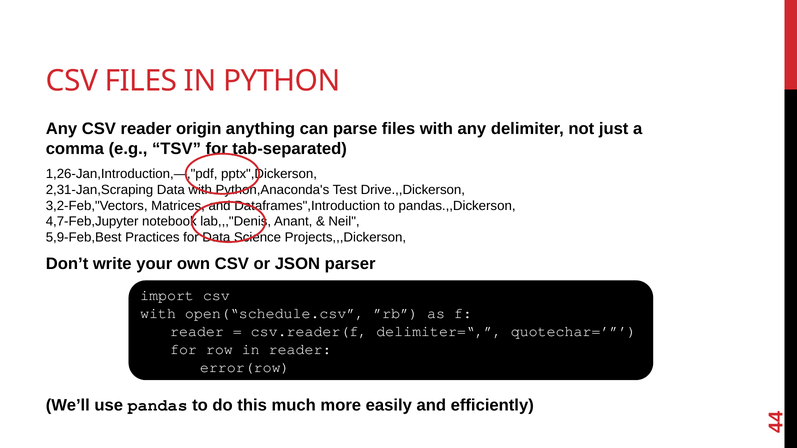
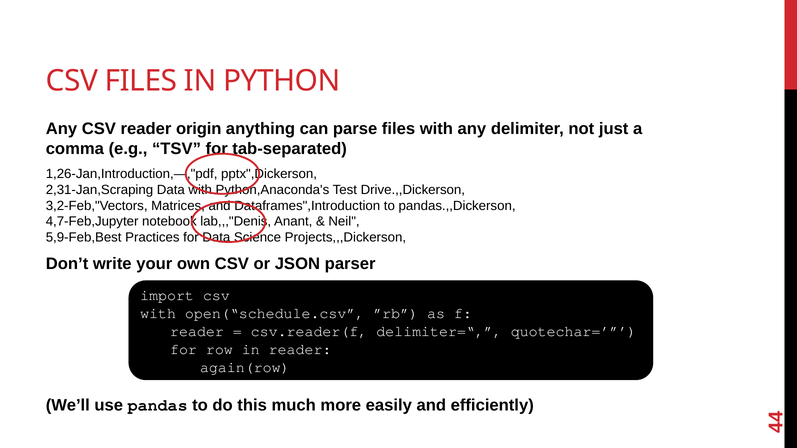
error(row: error(row -> again(row (245, 367)
